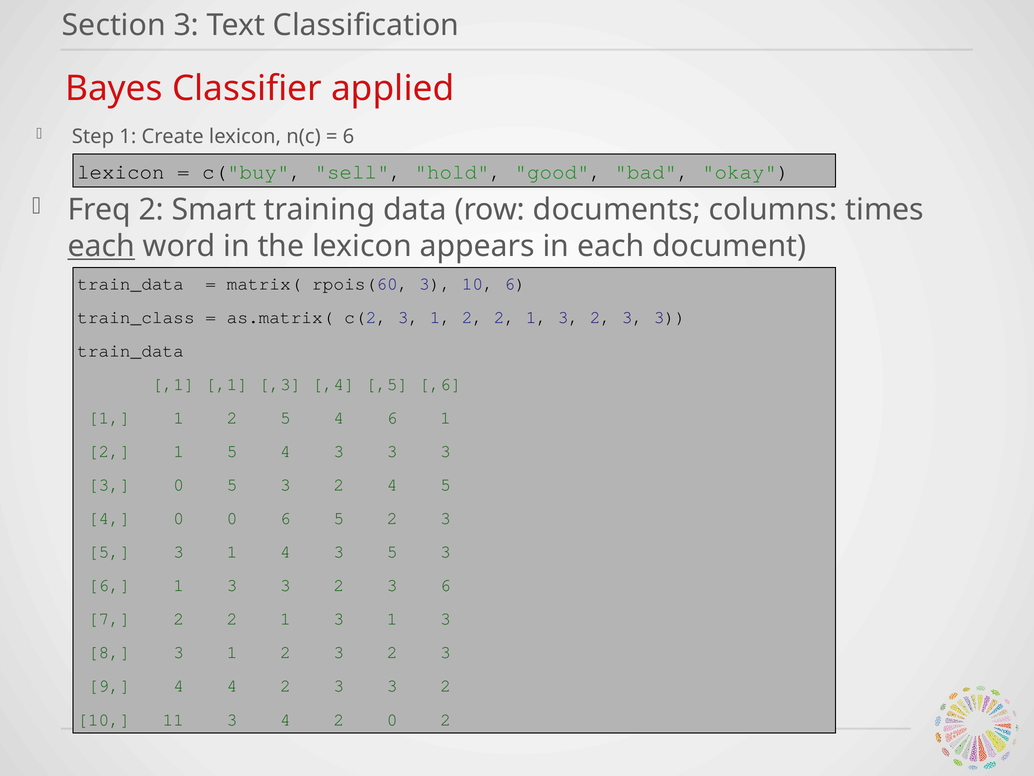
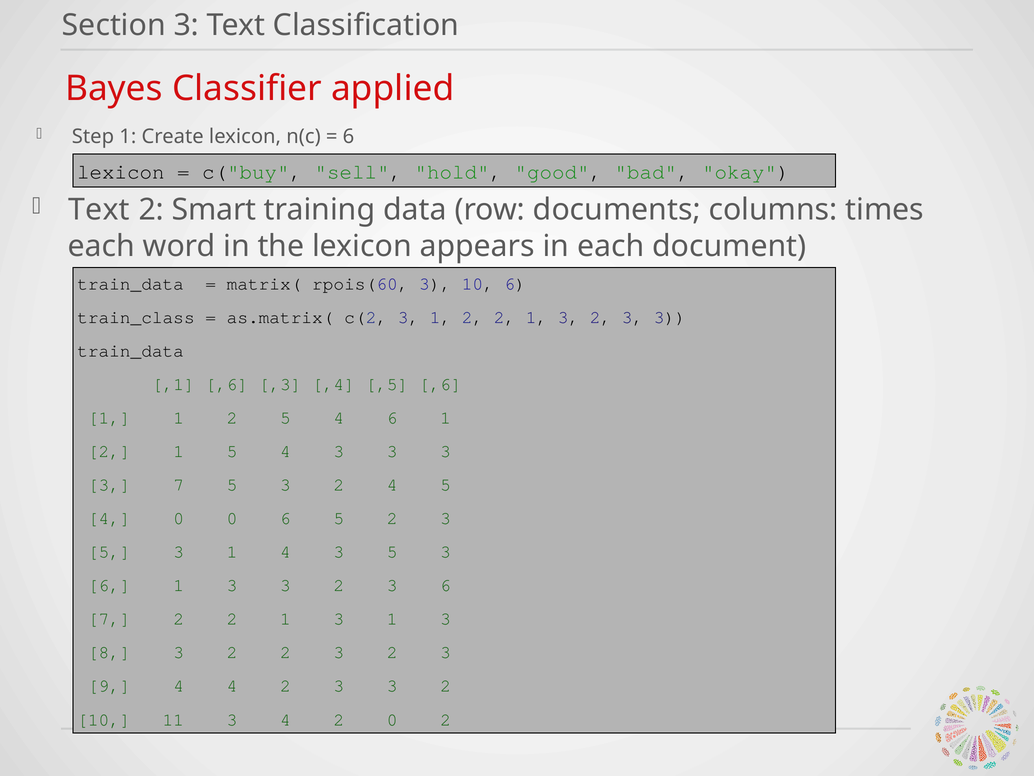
Freq: Freq -> Text (99, 210)
each underline: present -> none (101, 246)
,1 ,1: ,1 -> ,6 (227, 384)
3 0: 0 -> 7 (179, 485)
8 3 1: 1 -> 2 (232, 652)
